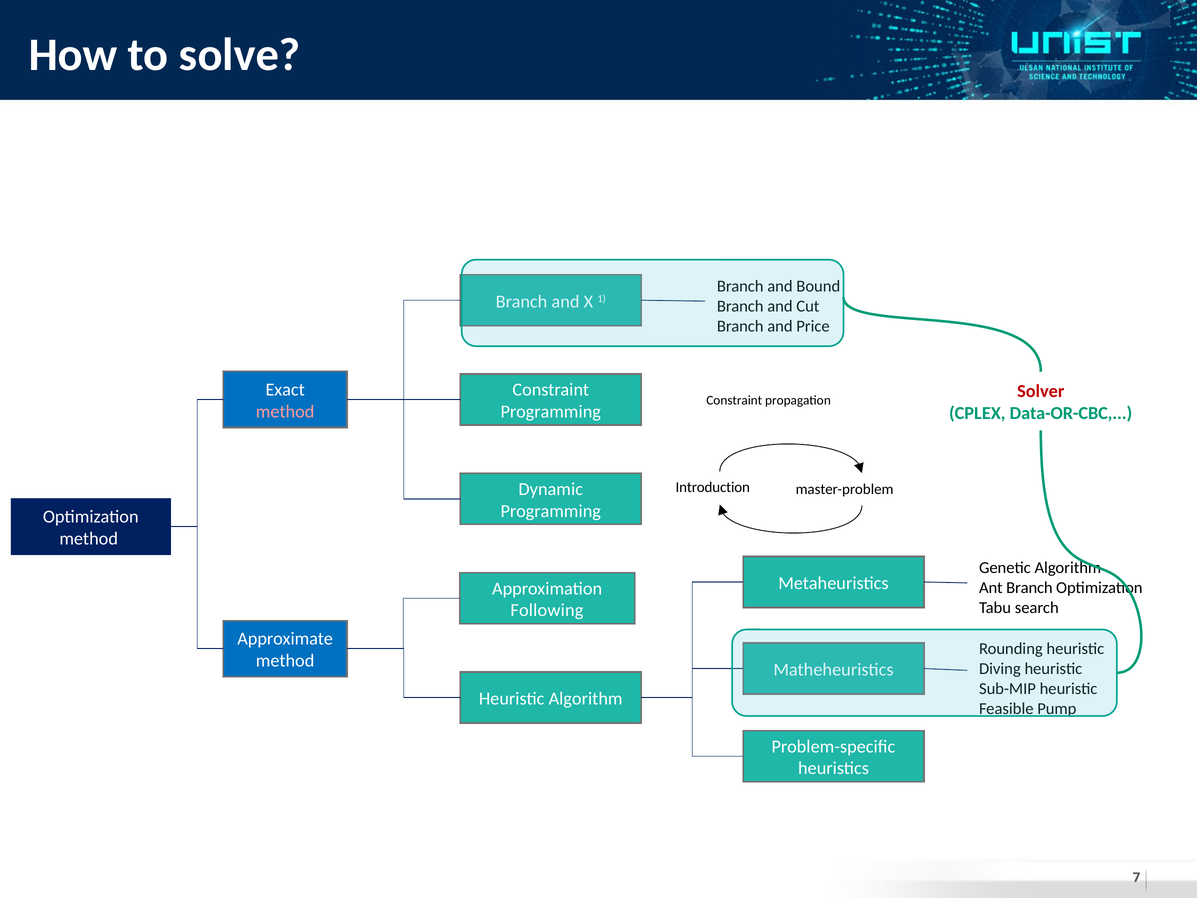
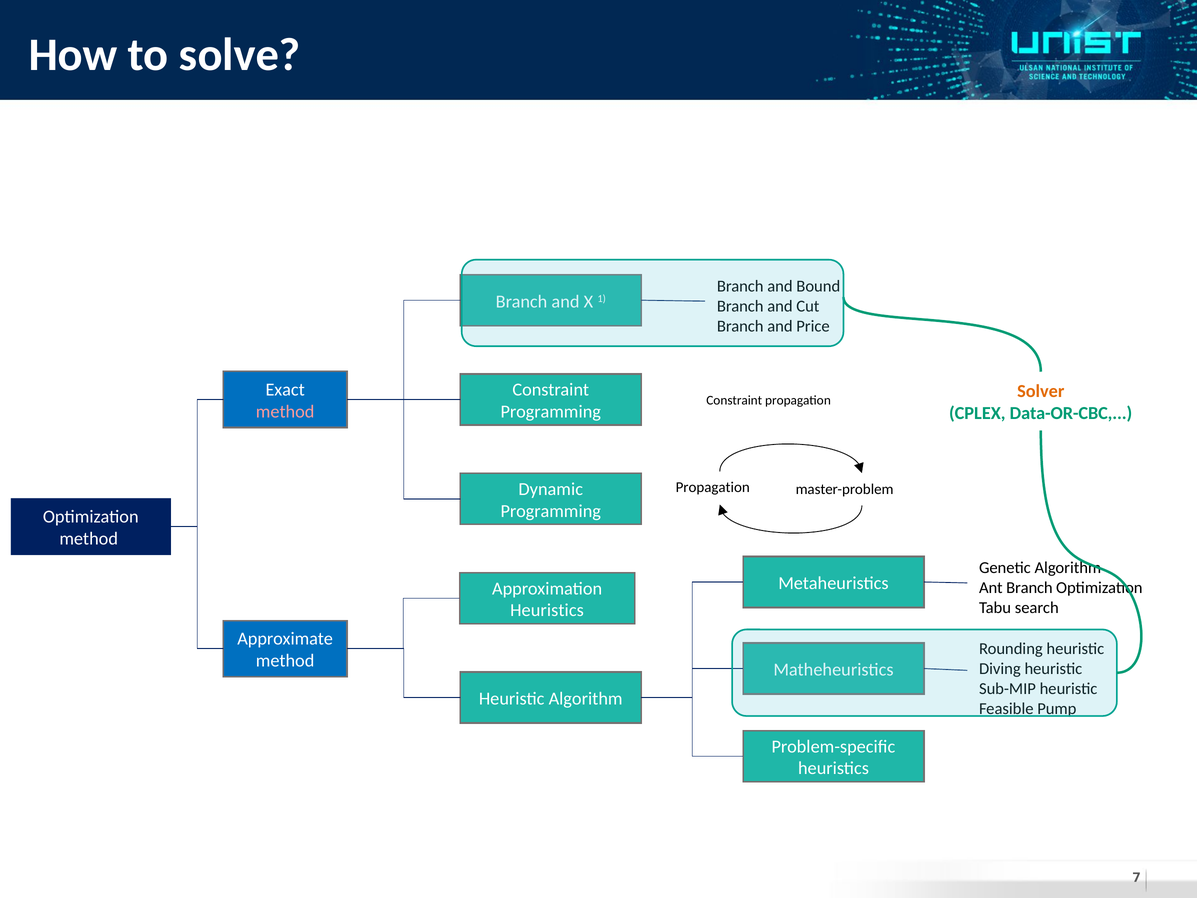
Solver colour: red -> orange (1041, 391)
Introduction: Introduction -> Propagation (713, 487)
Following: Following -> Heuristics (547, 610)
